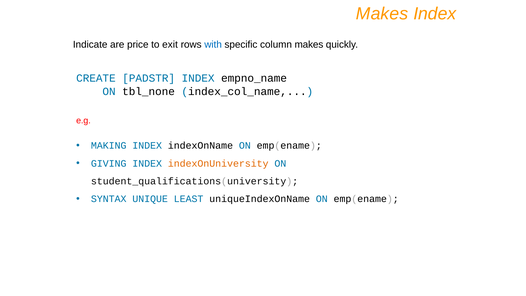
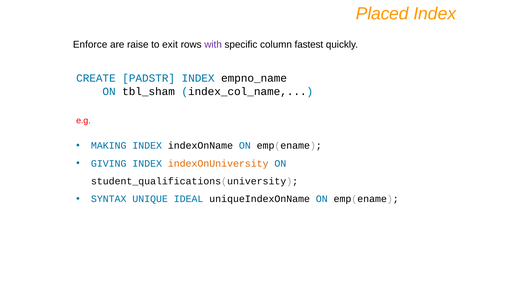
Makes: Makes -> Placed (382, 14)
Indicate: Indicate -> Enforce (90, 45)
price: price -> raise (138, 45)
with colour: blue -> purple (213, 45)
column makes: makes -> fastest (309, 45)
tbl_none: tbl_none -> tbl_sham (149, 91)
LEAST: LEAST -> IDEAL (189, 199)
